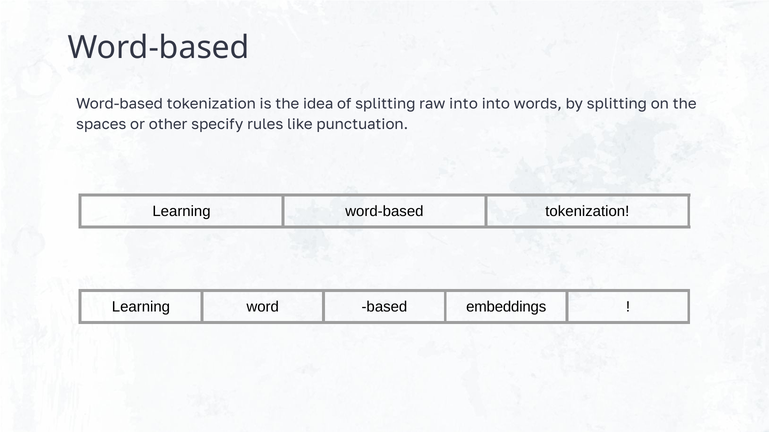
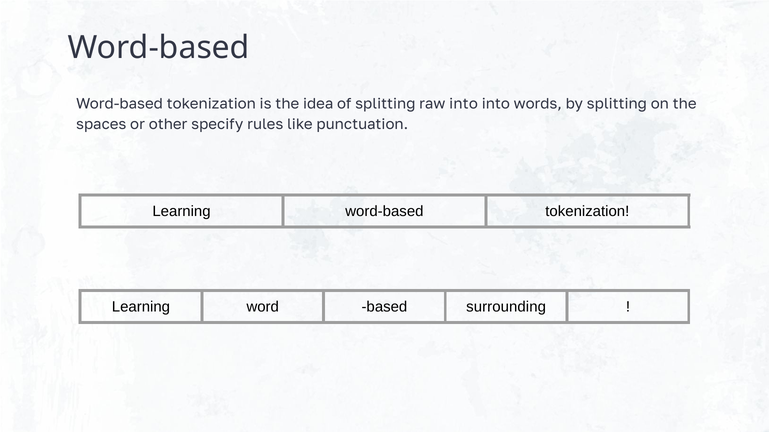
embeddings: embeddings -> surrounding (506, 307)
